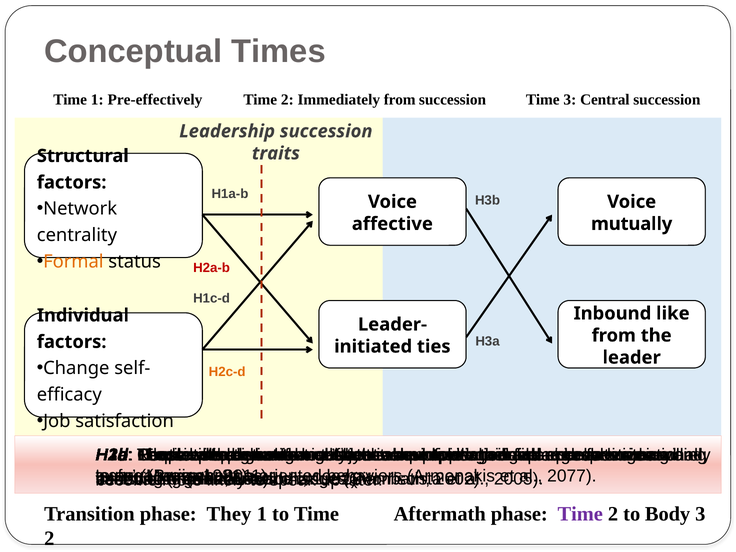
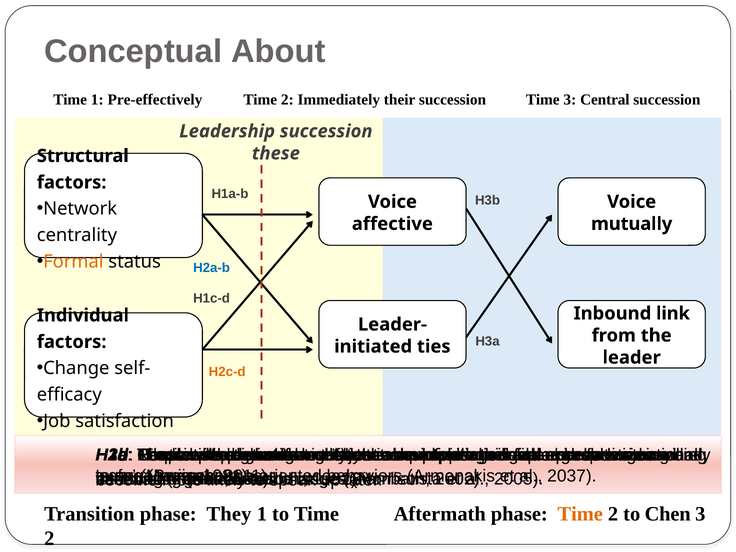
Conceptual Times: Times -> About (278, 51)
Immediately from: from -> their (400, 100)
traits: traits -> these (276, 153)
H2a-b colour: red -> blue (212, 268)
like: like -> link (673, 313)
2077: 2077 -> 2037 (572, 476)
Time colour: purple -> orange (580, 514)
Body: Body -> Chen (668, 514)
